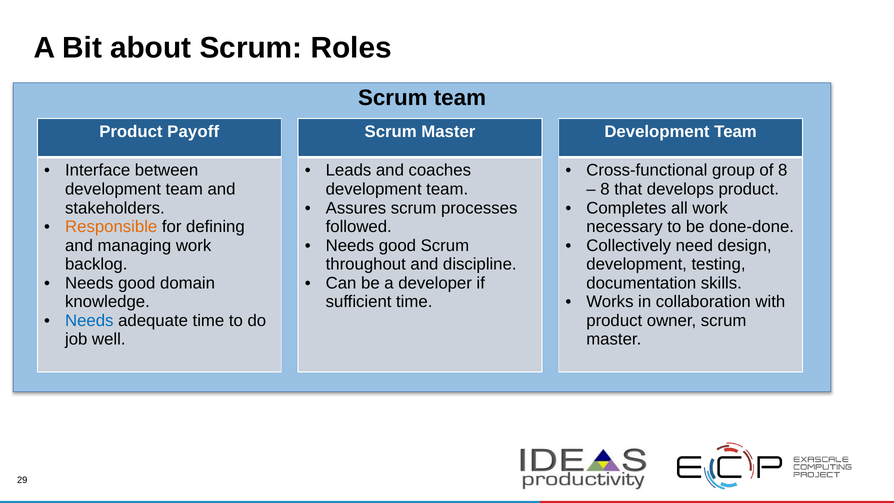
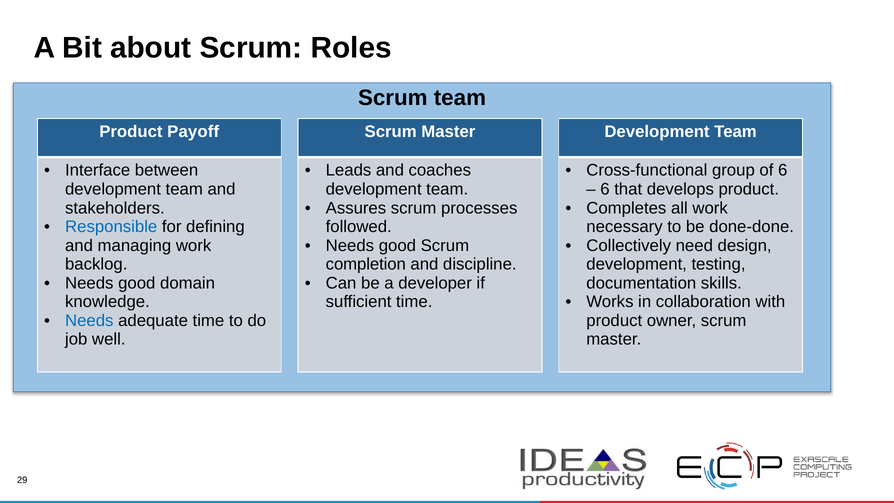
of 8: 8 -> 6 (783, 170)
8: 8 -> 6 (605, 189)
Responsible colour: orange -> blue (111, 227)
throughout: throughout -> completion (366, 264)
